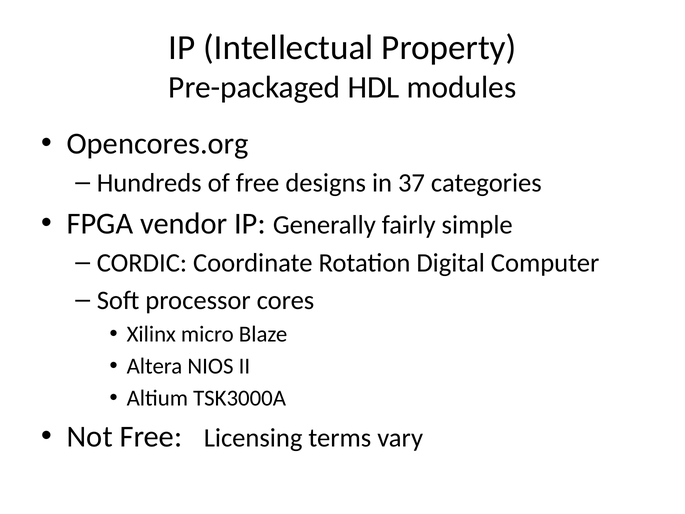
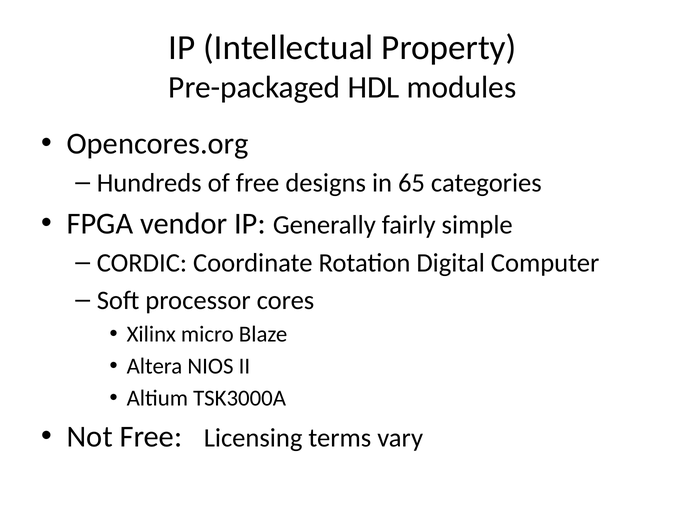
37: 37 -> 65 (411, 183)
